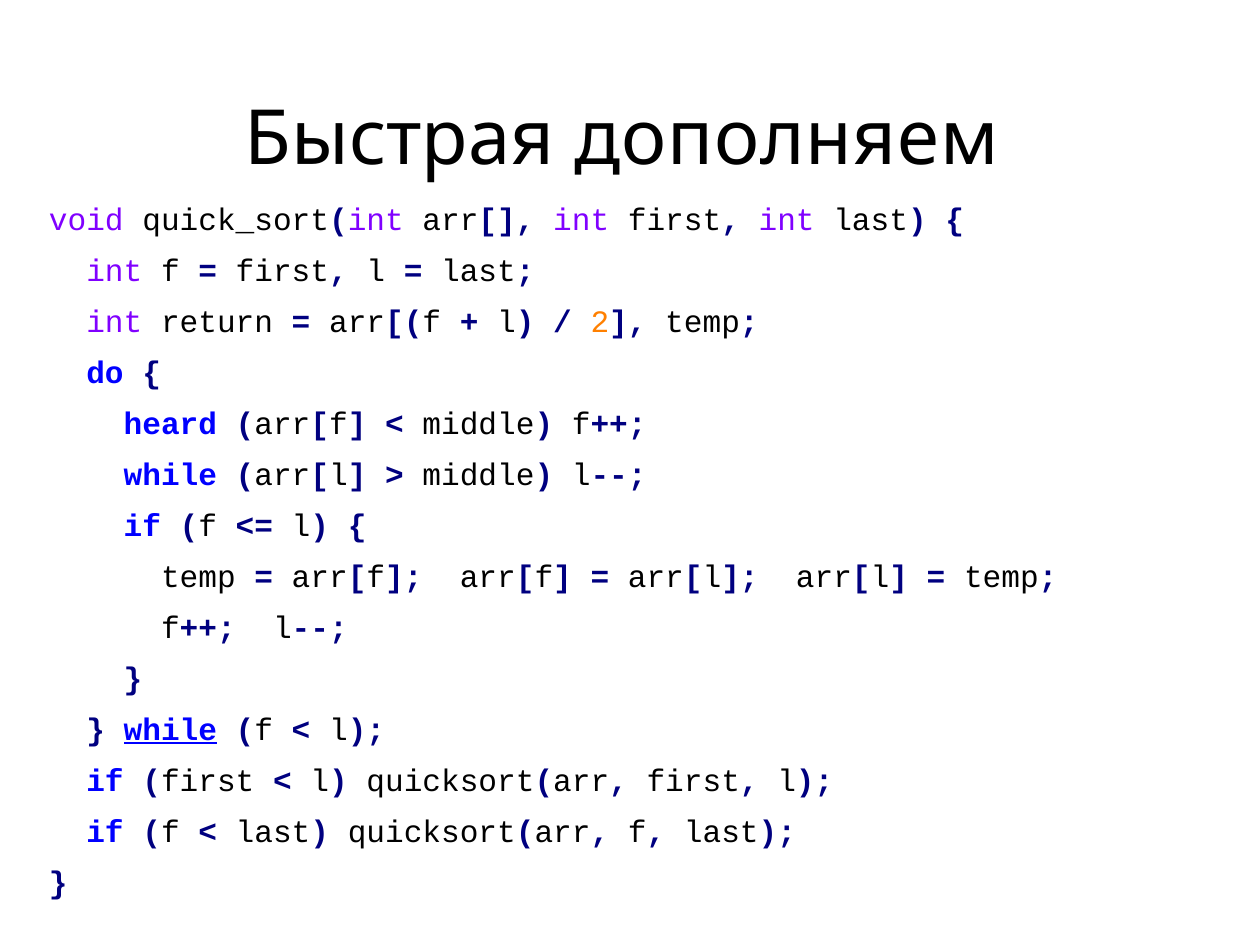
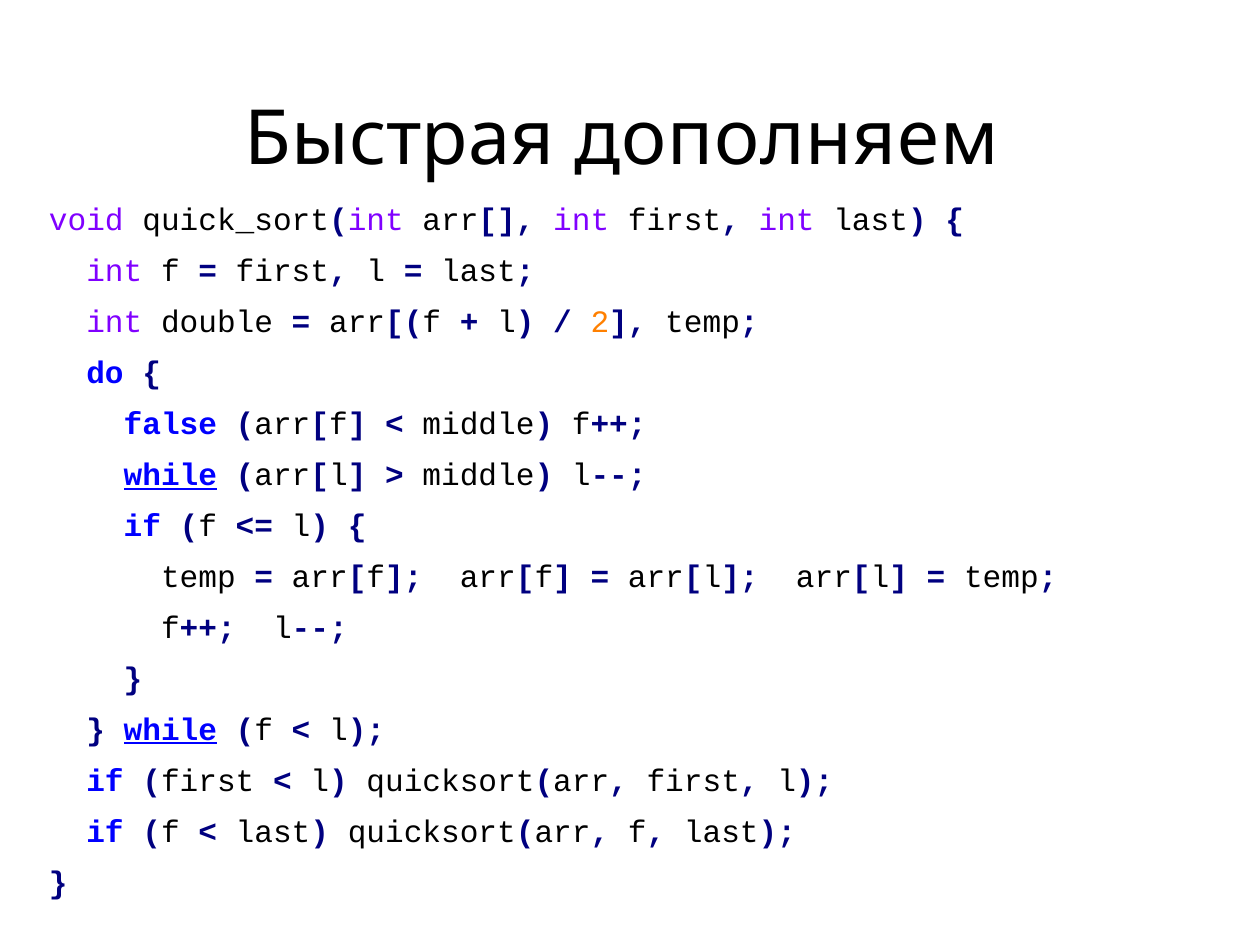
return: return -> double (217, 322)
heard: heard -> false (170, 424)
while underline: none -> present (170, 475)
